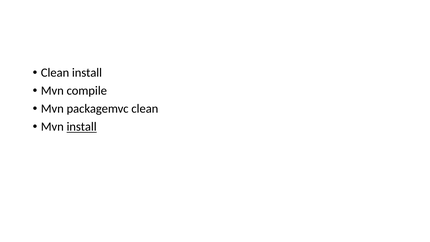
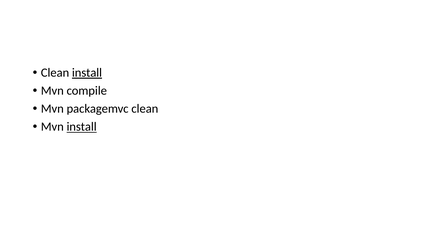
install underline: none -> present (87, 73)
